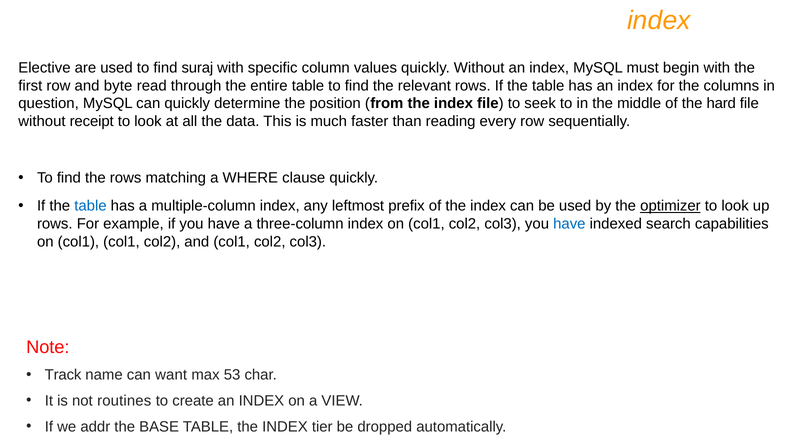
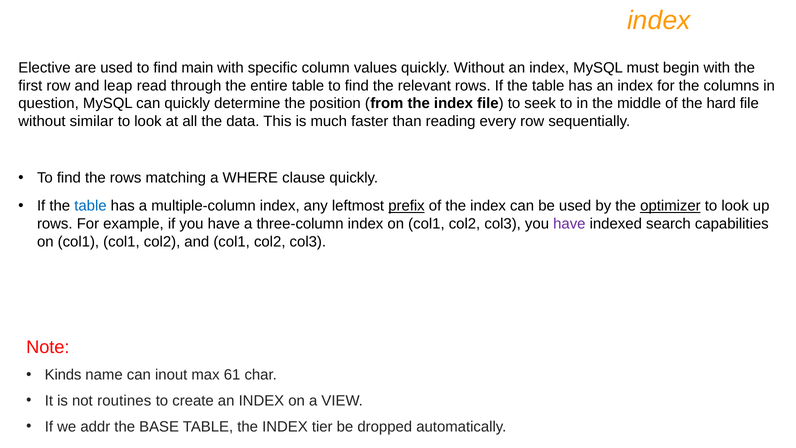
suraj: suraj -> main (197, 68)
byte: byte -> leap (118, 86)
receipt: receipt -> similar (92, 121)
prefix underline: none -> present (406, 206)
have colour: blue -> purple (569, 224)
Track: Track -> Kinds (63, 375)
want: want -> inout (171, 375)
53: 53 -> 61 (232, 375)
